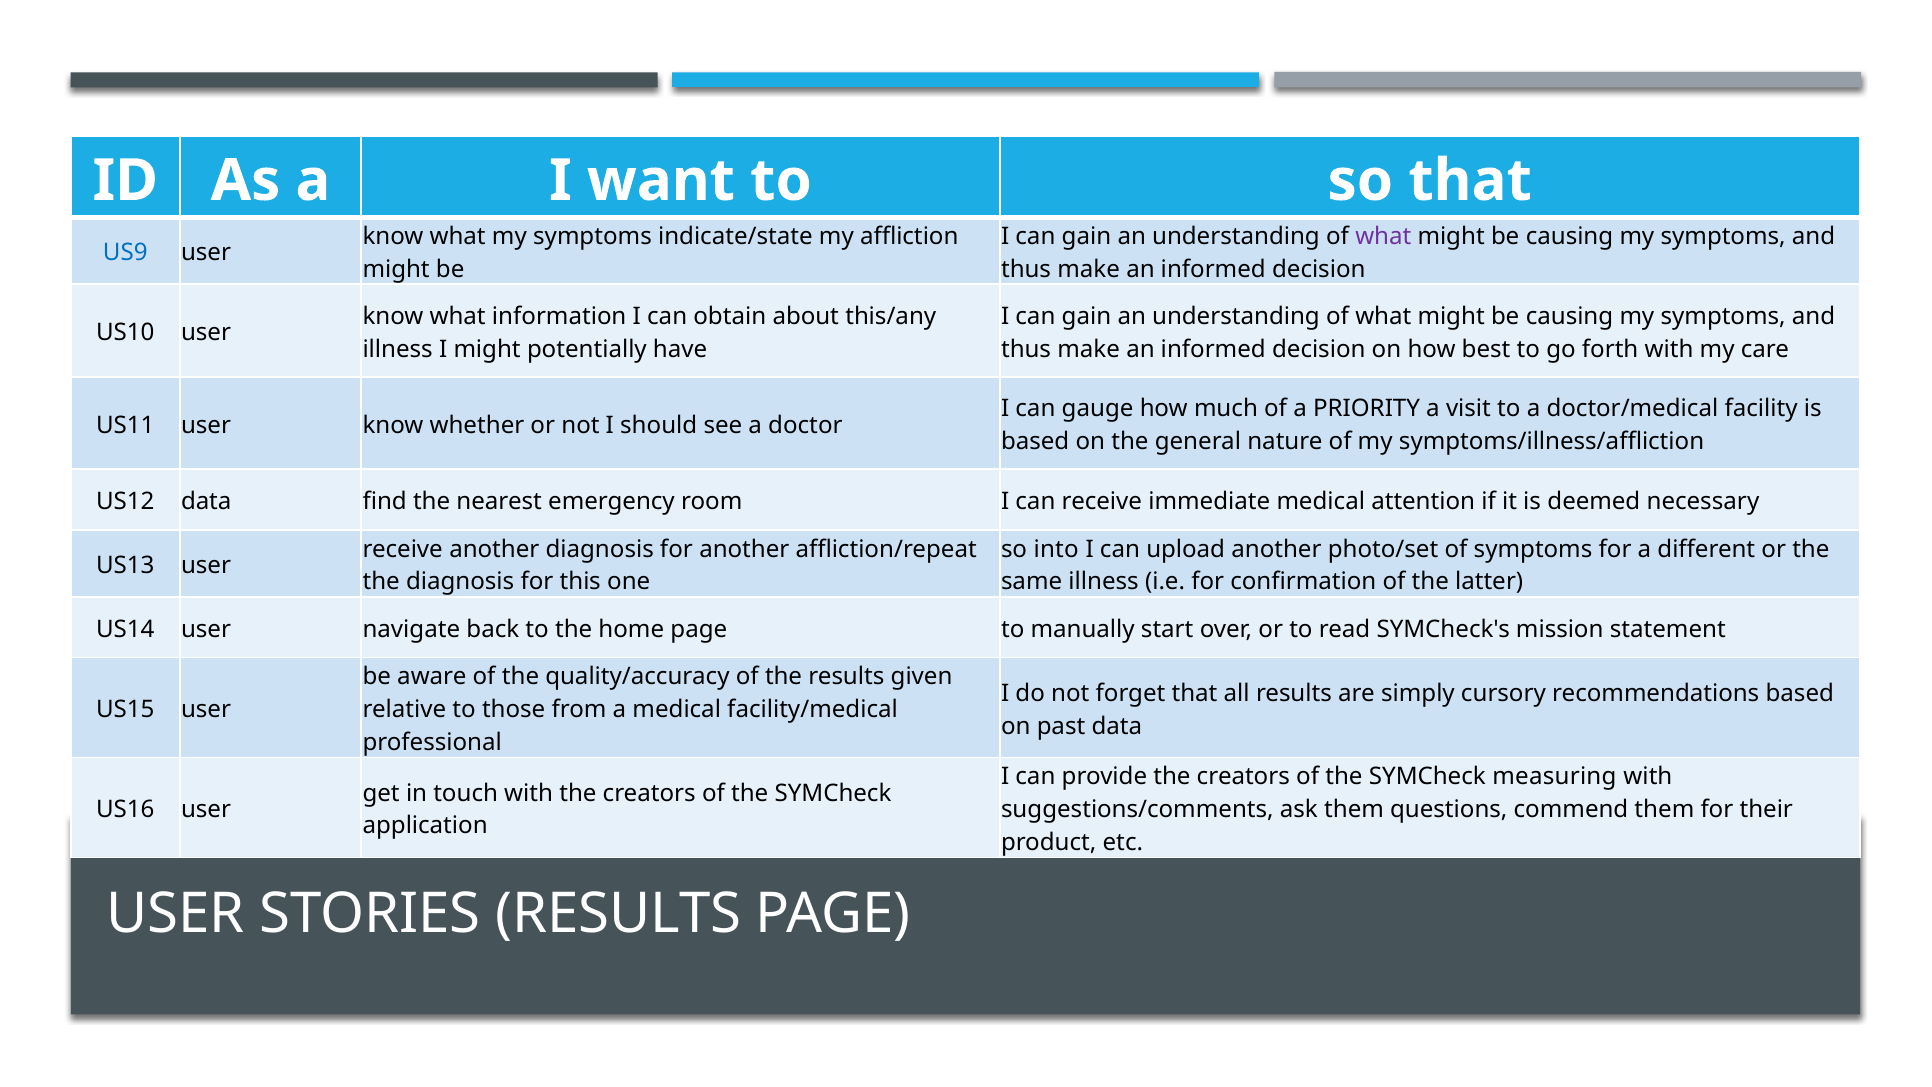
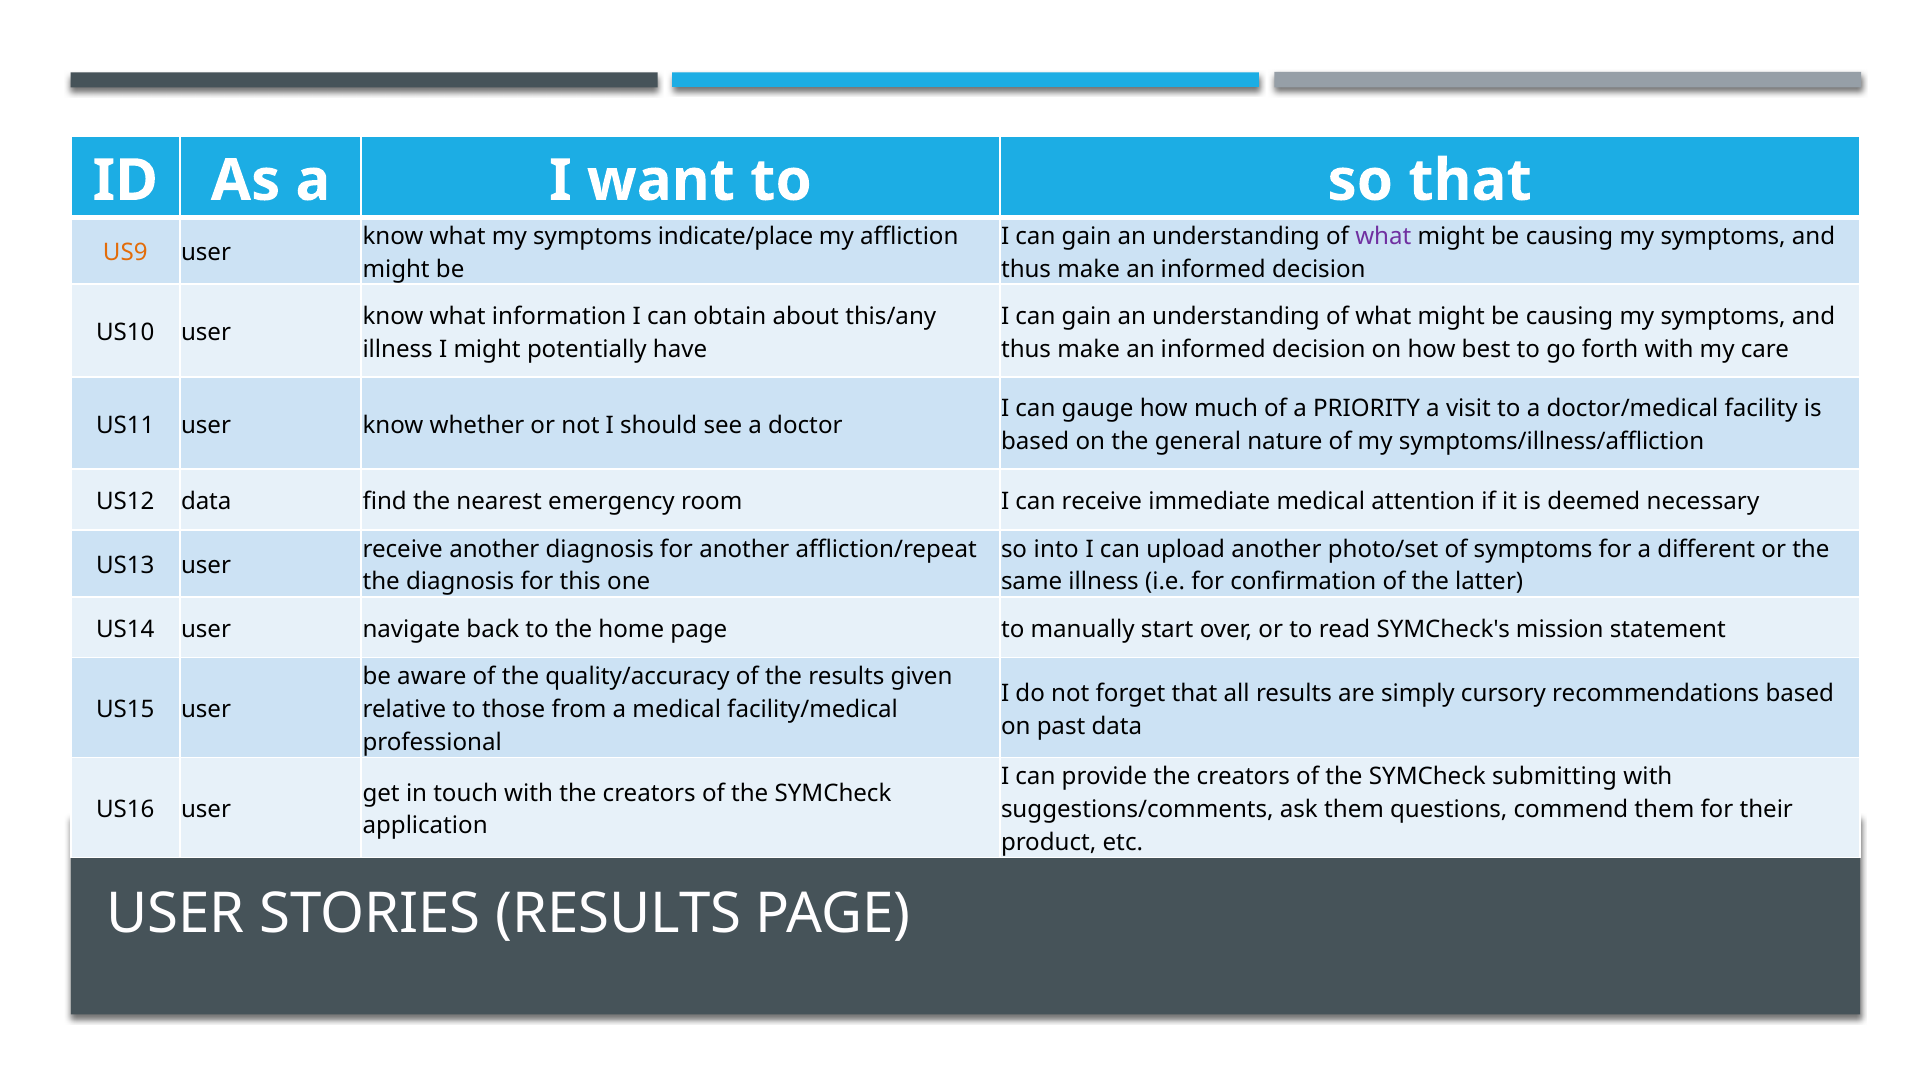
indicate/state: indicate/state -> indicate/place (736, 236)
US9 colour: blue -> orange (125, 253)
measuring: measuring -> submitting (1554, 777)
